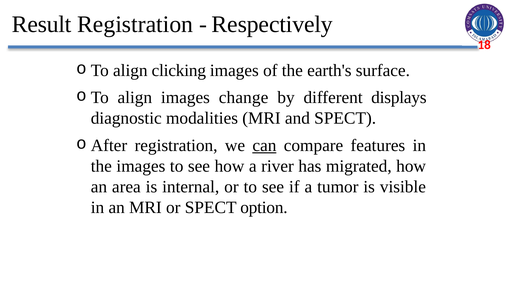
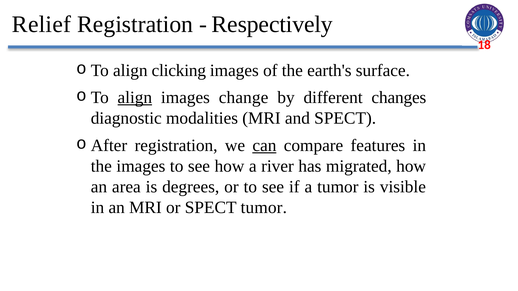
Result: Result -> Relief (41, 24)
align underline: none -> present (135, 98)
displays: displays -> changes (399, 98)
internal: internal -> degrees (191, 187)
SPECT option: option -> tumor (264, 208)
